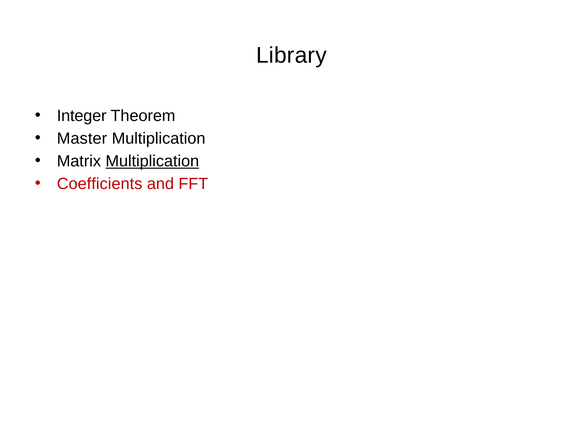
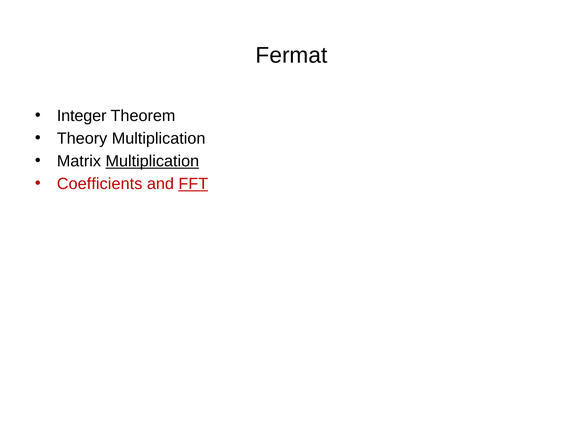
Library: Library -> Fermat (291, 56)
Master: Master -> Theory (82, 138)
FFT underline: none -> present (193, 184)
